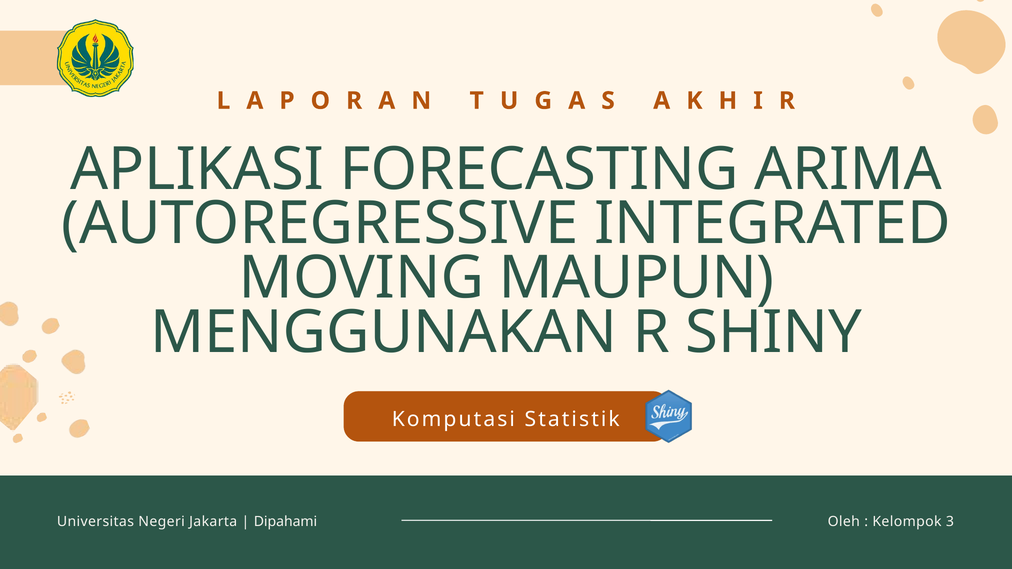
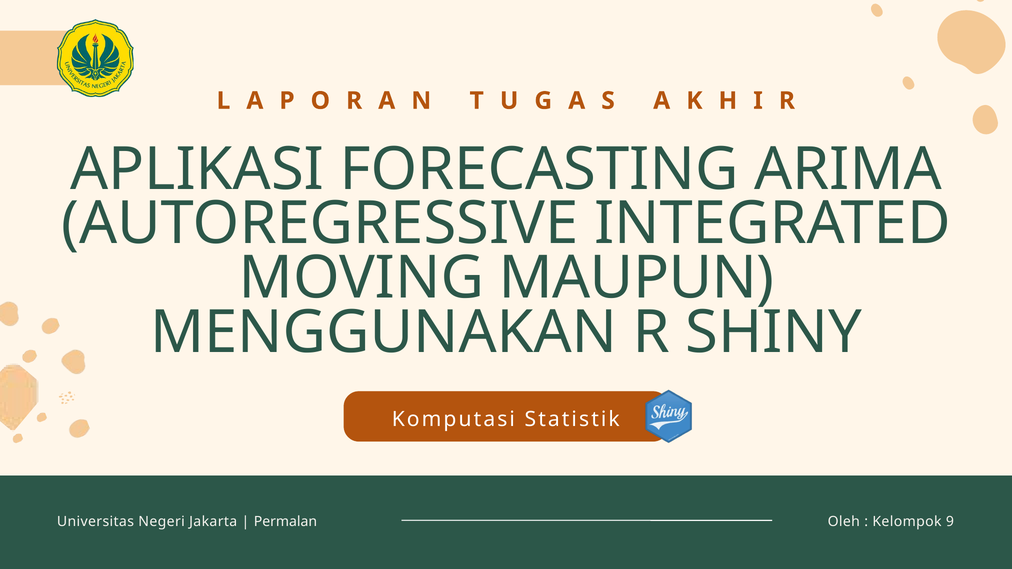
Dipahami: Dipahami -> Permalan (285, 522)
3: 3 -> 9 (950, 522)
